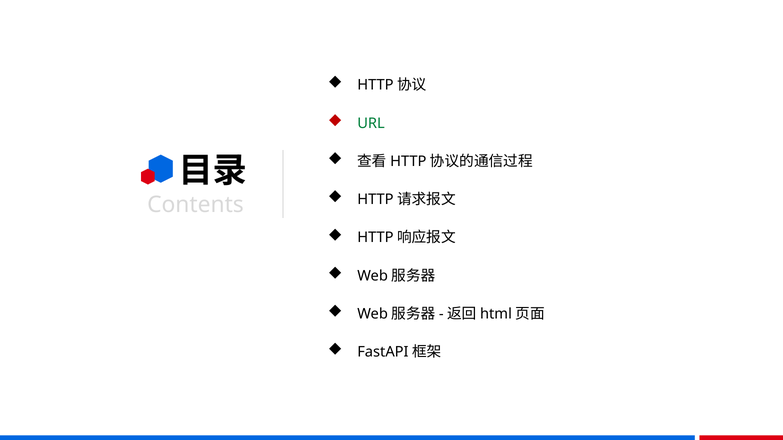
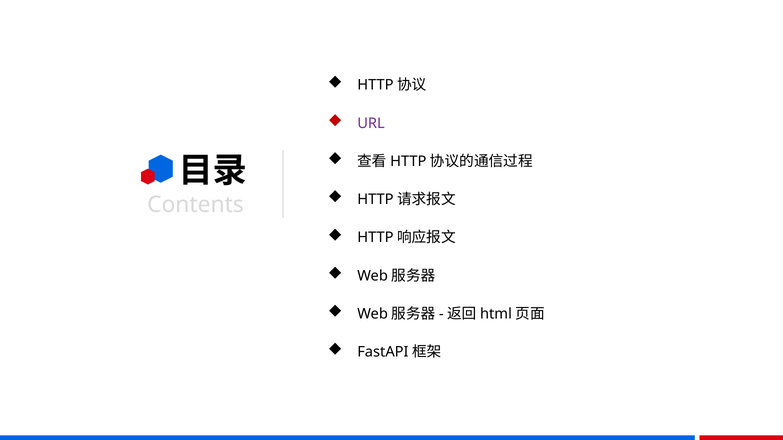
URL colour: green -> purple (371, 123)
